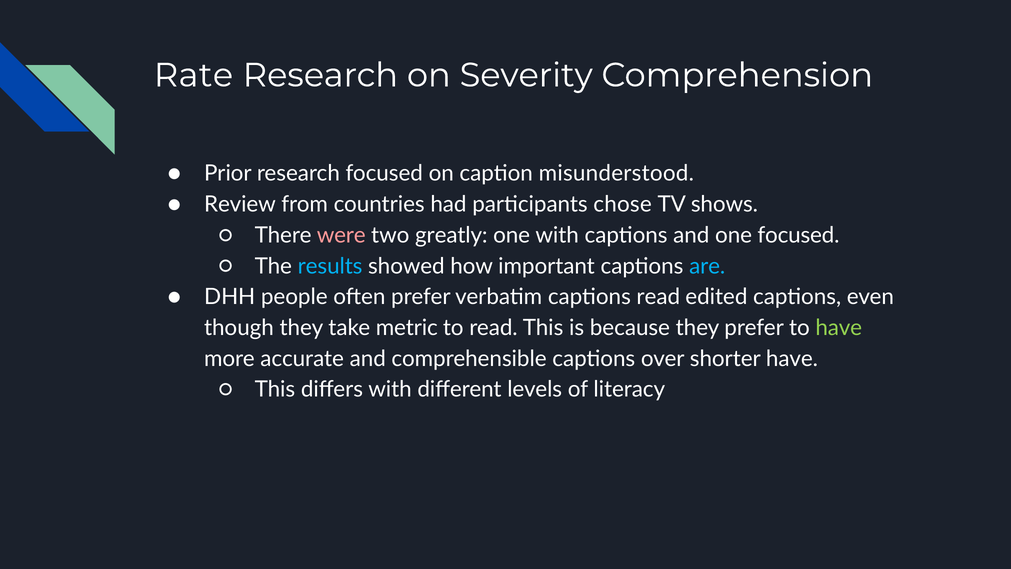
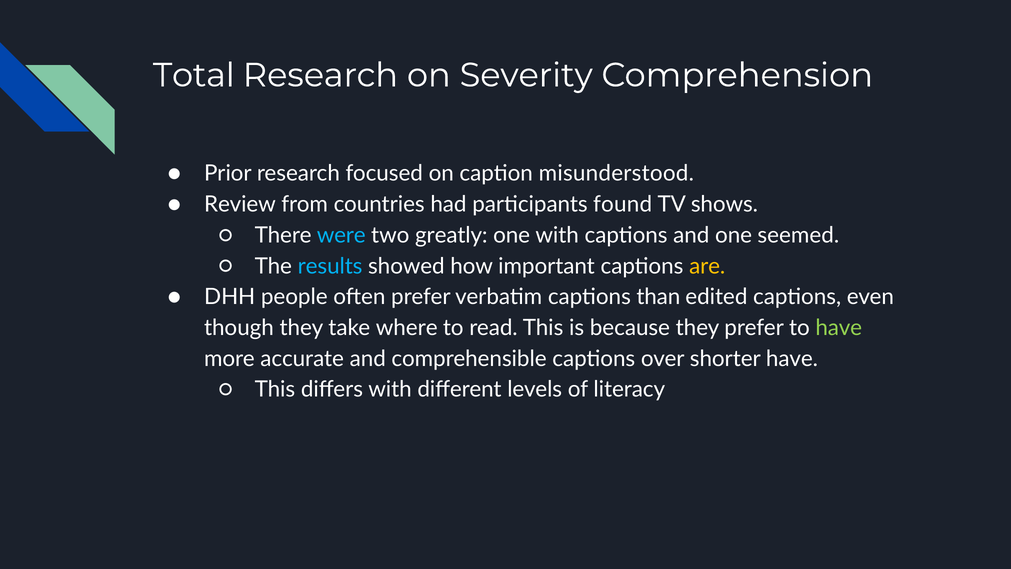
Rate: Rate -> Total (194, 75)
chose: chose -> found (623, 204)
were colour: pink -> light blue (341, 235)
one focused: focused -> seemed (798, 235)
are colour: light blue -> yellow (707, 266)
captions read: read -> than (658, 297)
metric: metric -> where (407, 328)
